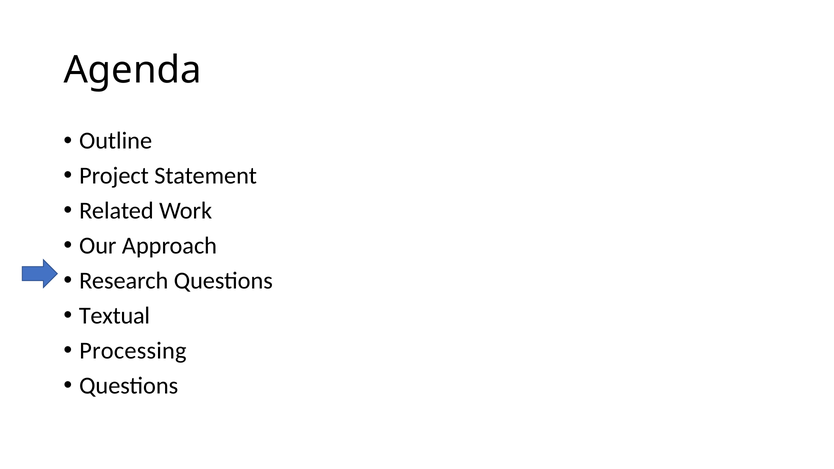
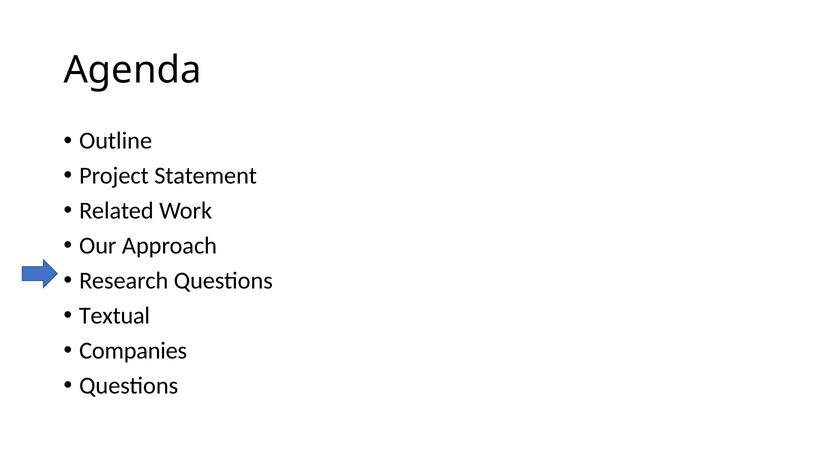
Processing: Processing -> Companies (133, 351)
